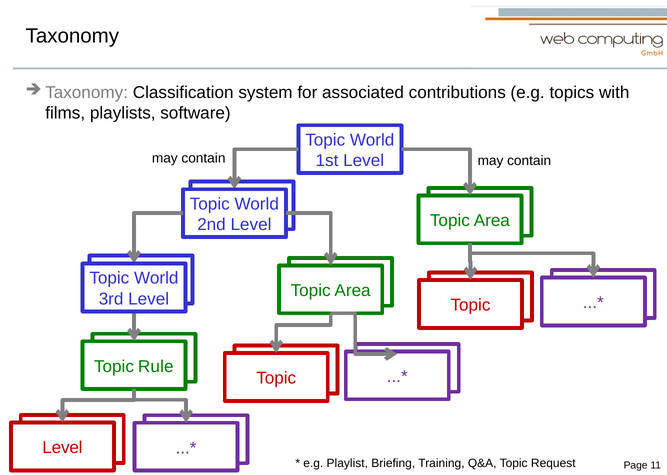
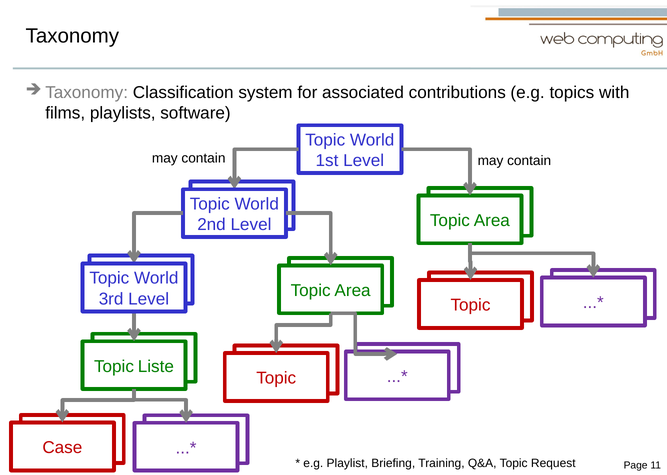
Rule: Rule -> Liste (156, 366)
Level: Level -> Case (62, 447)
